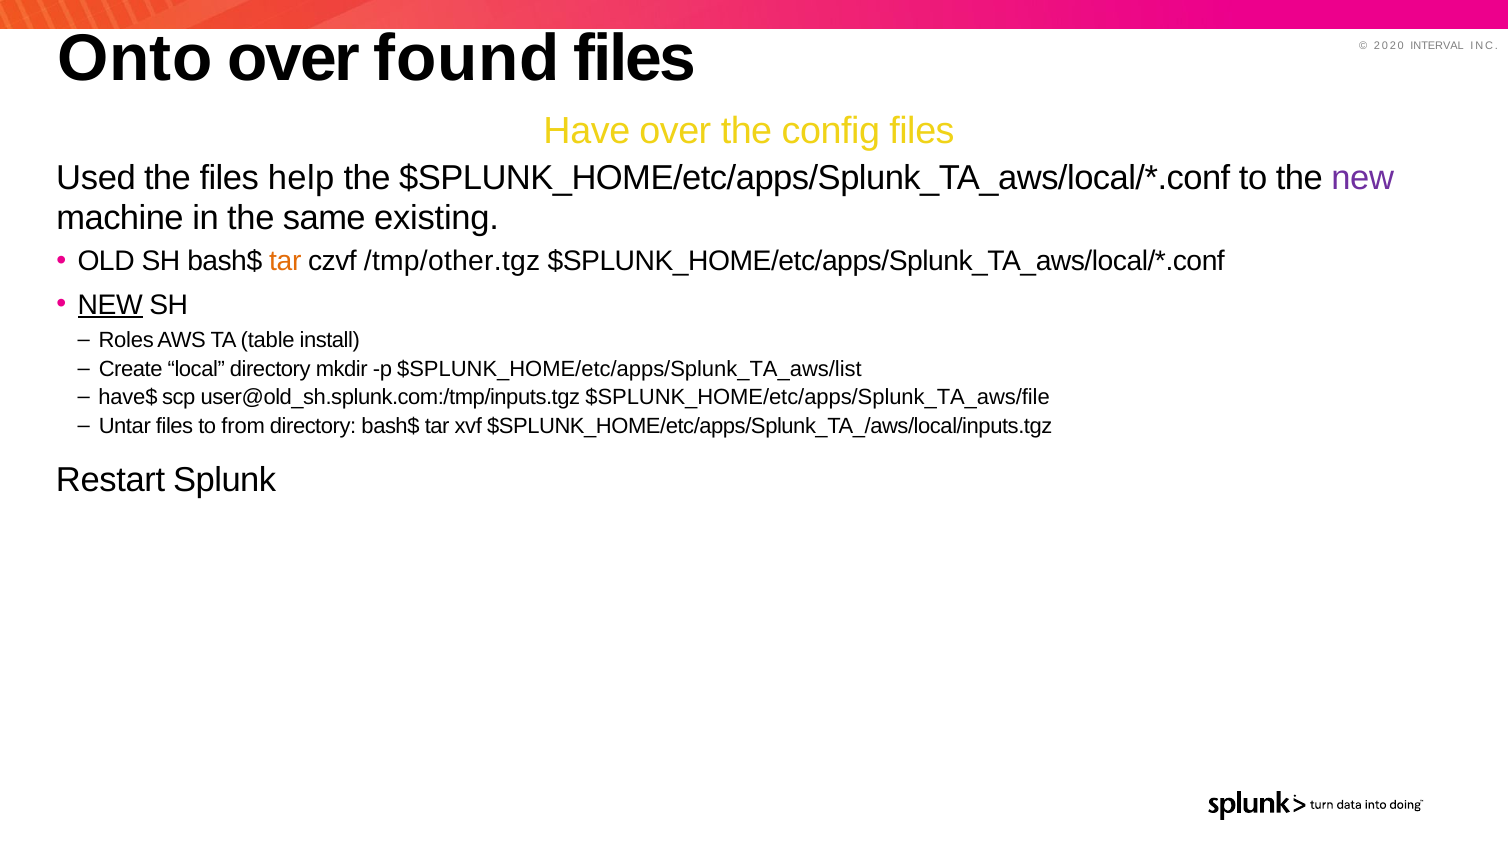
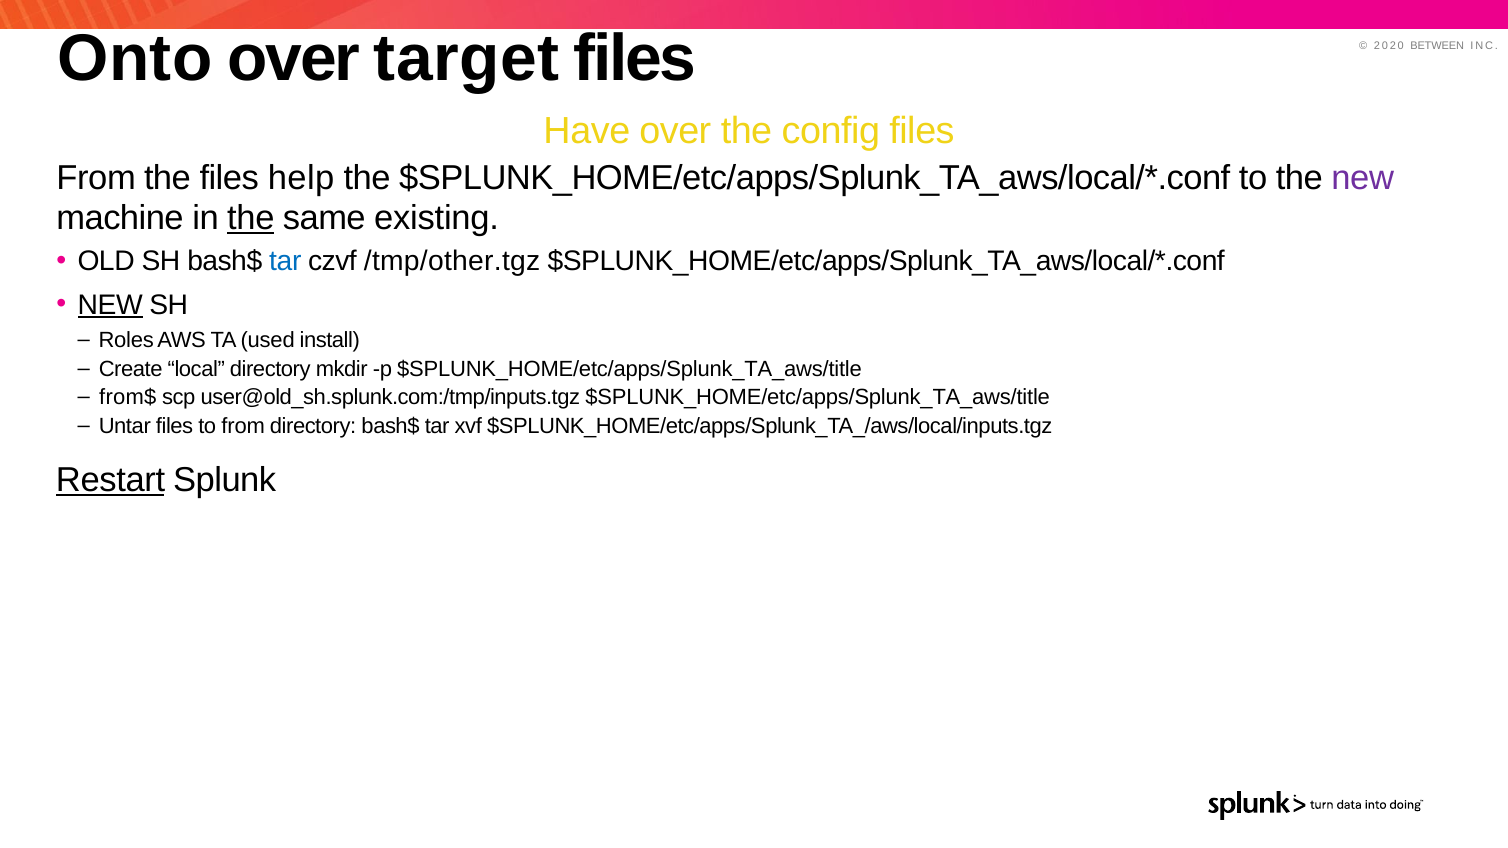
found: found -> target (467, 59)
INTERVAL: INTERVAL -> BETWEEN (1437, 46)
Used: Used -> From (96, 179)
the underline: none -> present (251, 218)
tar colour: orange -> blue (285, 262)
table: table -> used (268, 340)
p $SPLUNK_HOME/etc/apps/Splunk_TA_aws/list: $SPLUNK_HOME/etc/apps/Splunk_TA_aws/list -> $SPLUNK_HOME/etc/apps/Splunk_TA_aws/title (630, 369)
have$: have$ -> from$ (128, 398)
user@old_sh.splunk.com:/tmp/inputs.tgz $SPLUNK_HOME/etc/apps/Splunk_TA_aws/file: $SPLUNK_HOME/etc/apps/Splunk_TA_aws/file -> $SPLUNK_HOME/etc/apps/Splunk_TA_aws/title (818, 398)
Restart underline: none -> present (111, 480)
